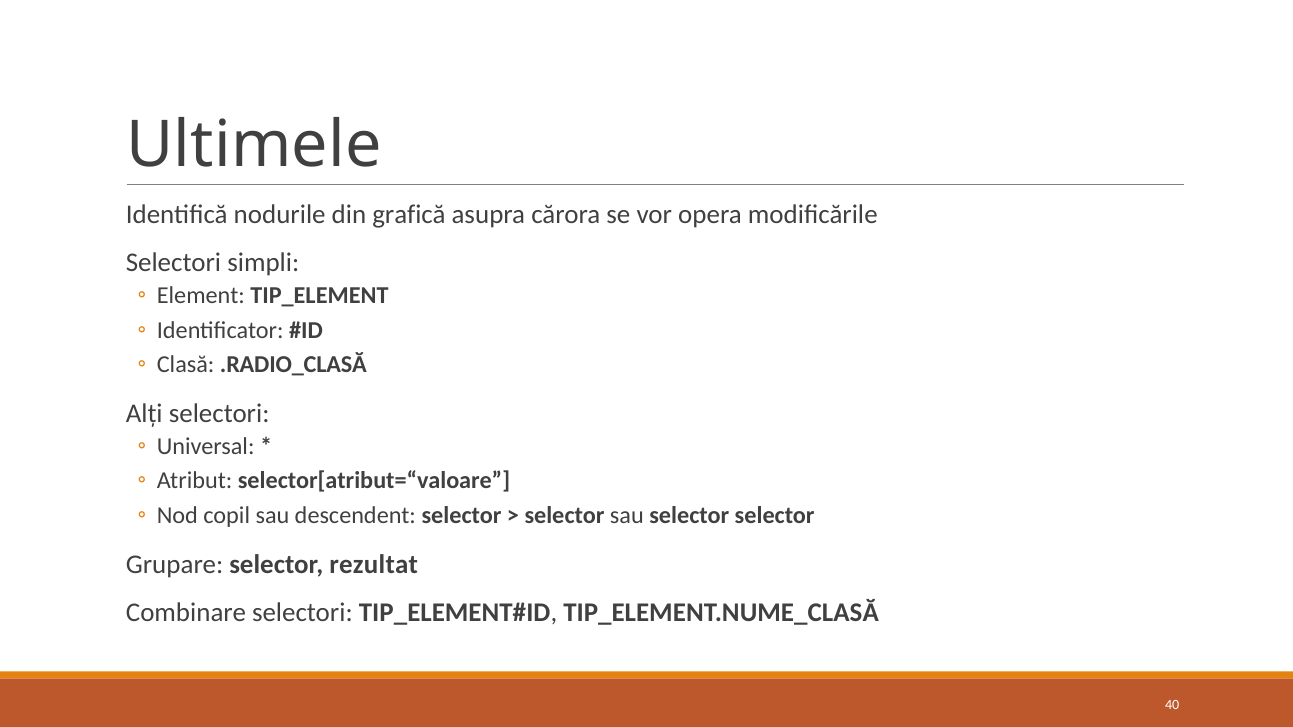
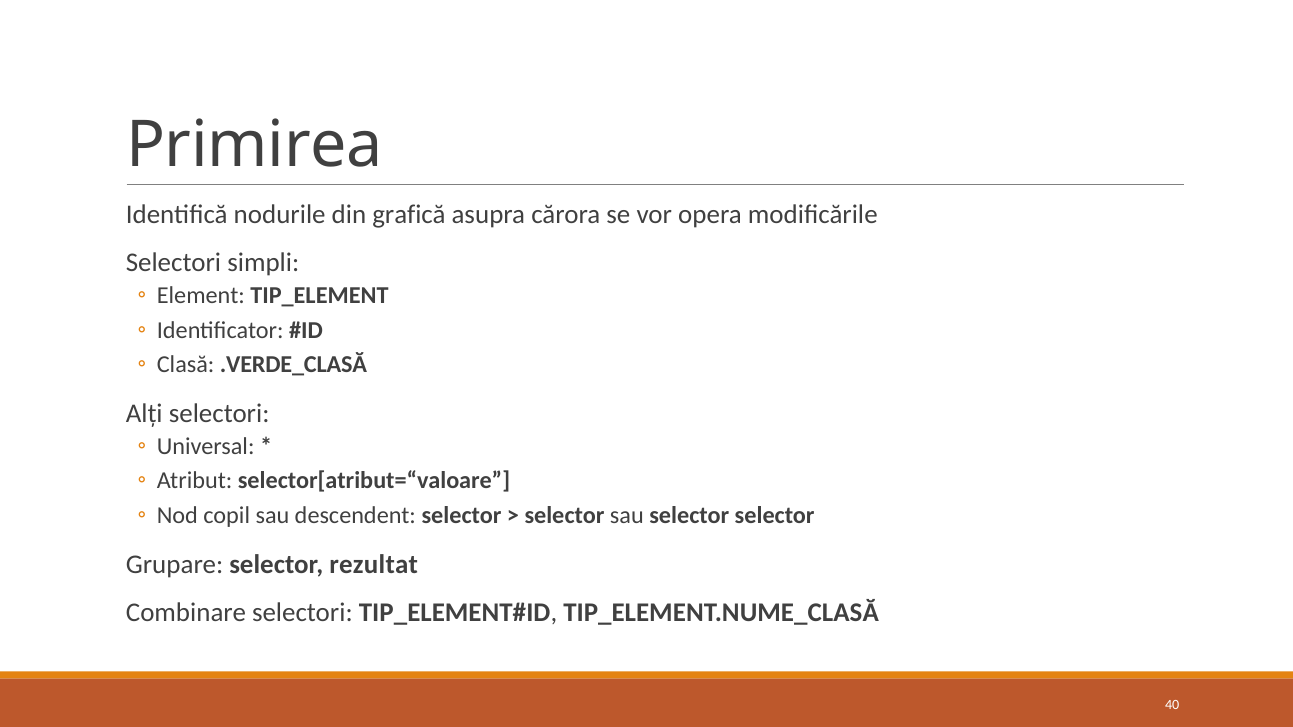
Ultimele: Ultimele -> Primirea (254, 145)
.RADIO_CLASĂ: .RADIO_CLASĂ -> .VERDE_CLASĂ (293, 365)
